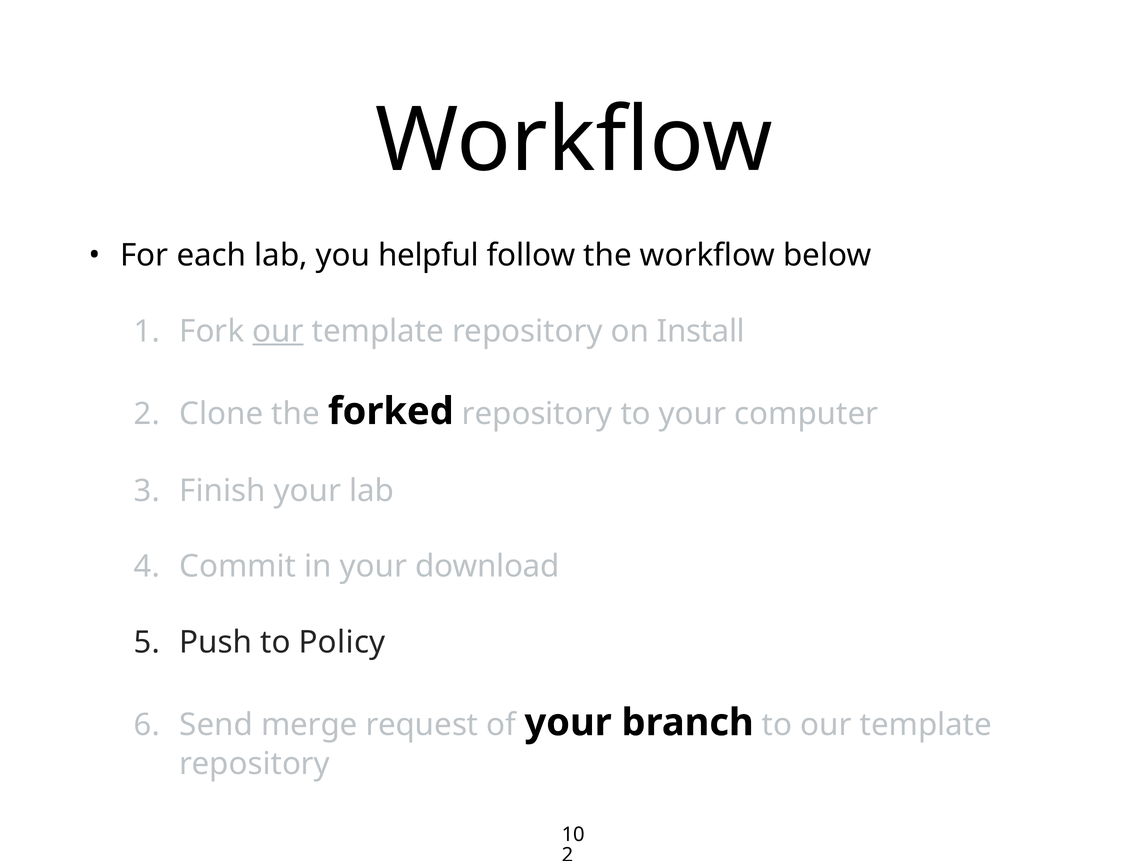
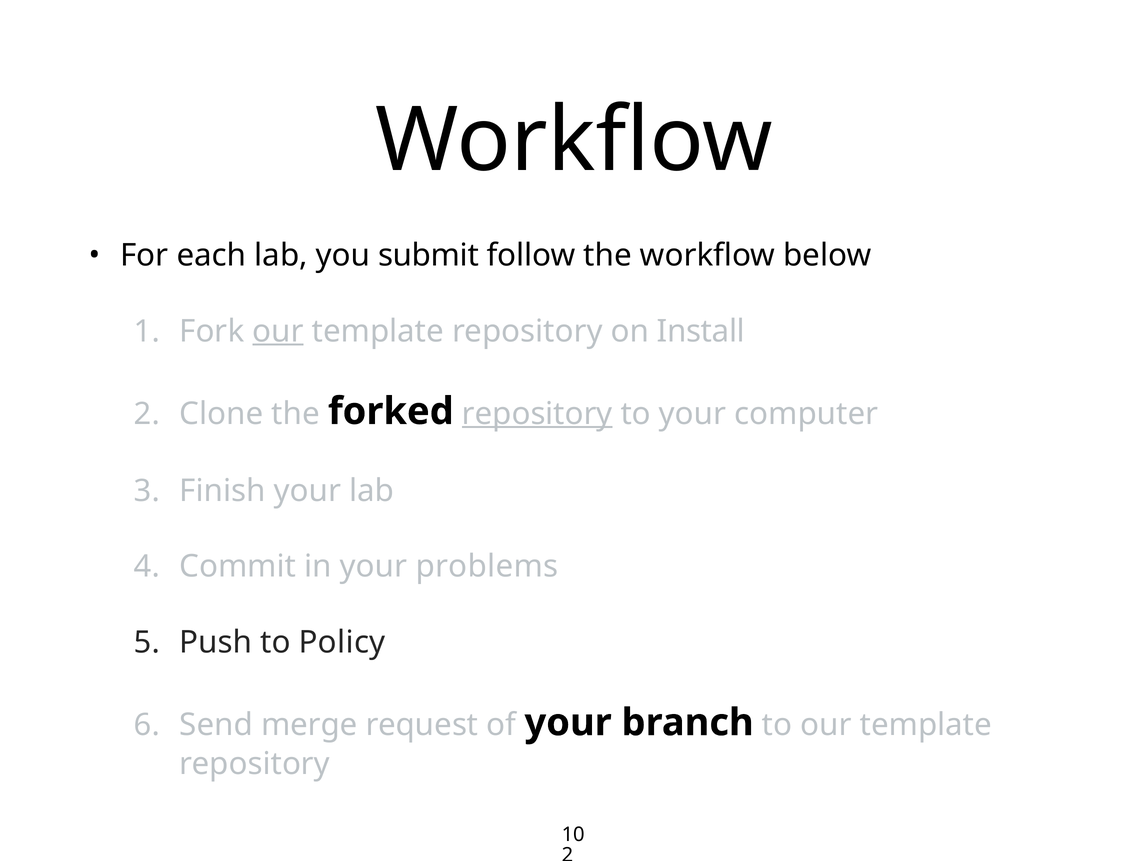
helpful: helpful -> submit (429, 255)
repository underline: none -> present (537, 414)
download: download -> problems (487, 567)
